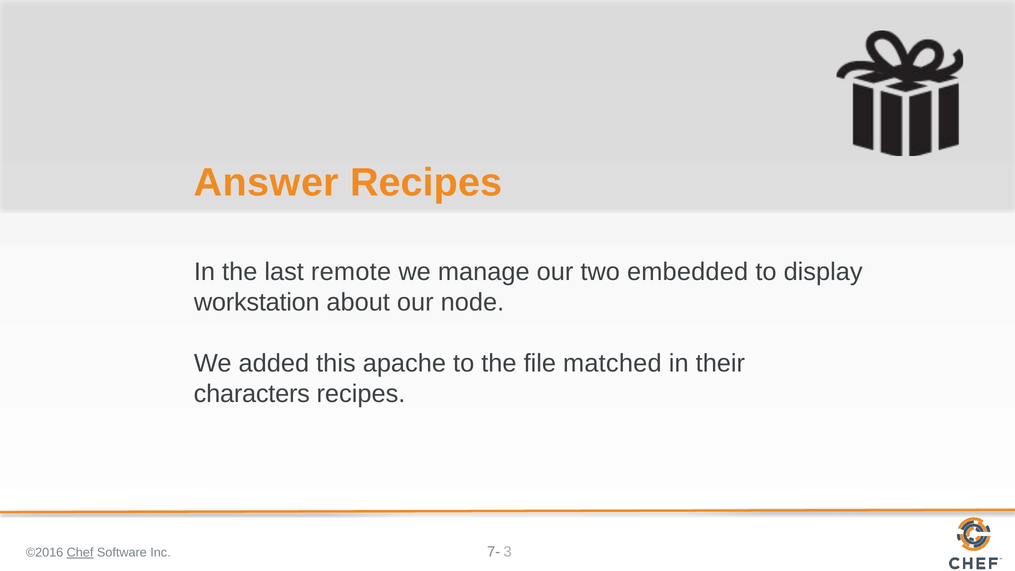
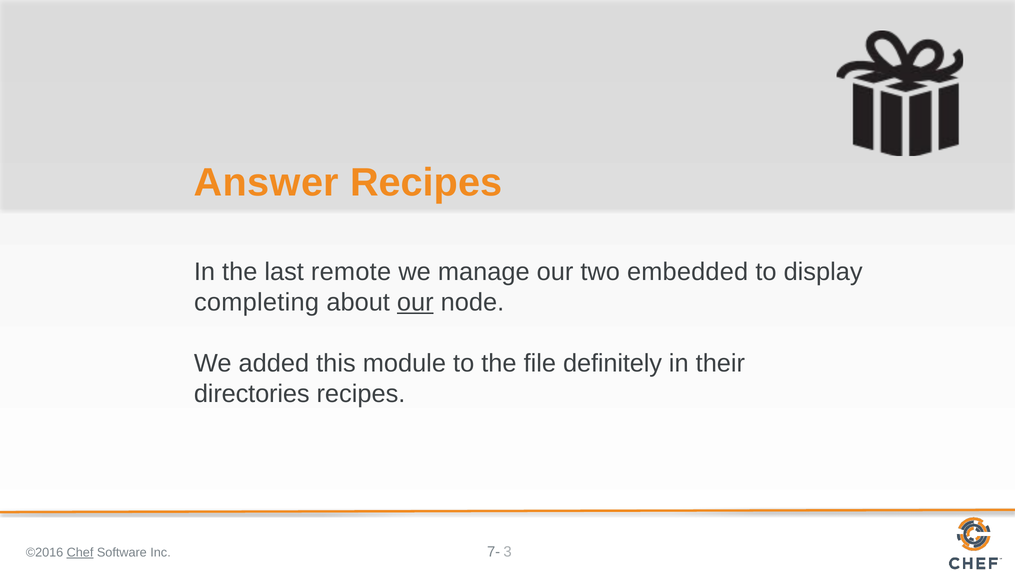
workstation: workstation -> completing (257, 303)
our underline: none -> present (415, 303)
apache: apache -> module (404, 363)
matched: matched -> definitely (613, 363)
characters: characters -> directories (252, 394)
